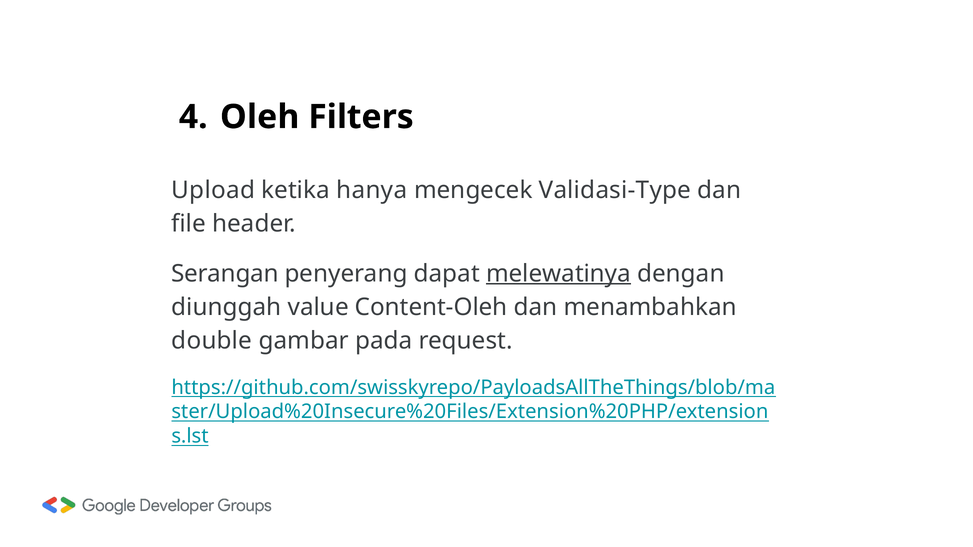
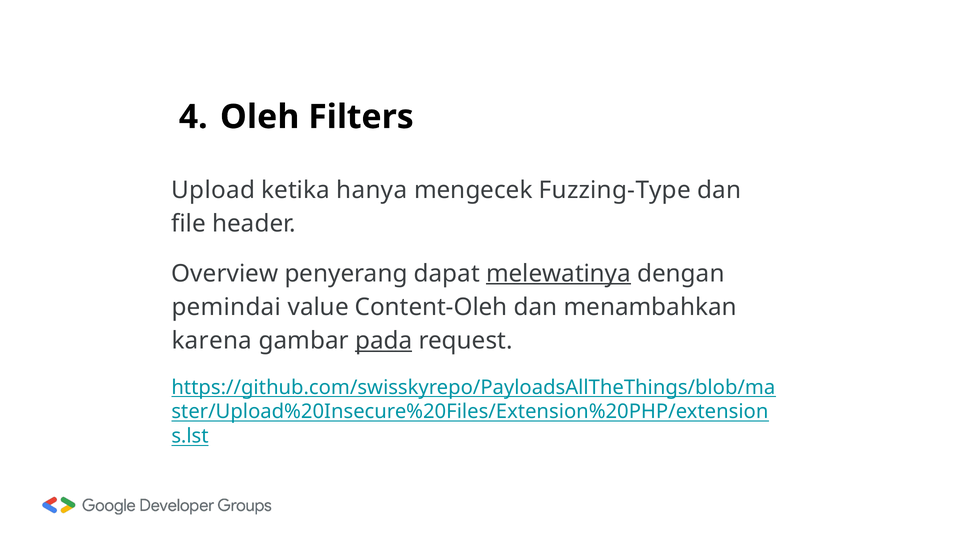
Validasi-Type: Validasi-Type -> Fuzzing-Type (615, 190)
Serangan: Serangan -> Overview (225, 274)
diunggah: diunggah -> pemindai (226, 307)
double: double -> karena (212, 341)
pada underline: none -> present (384, 341)
